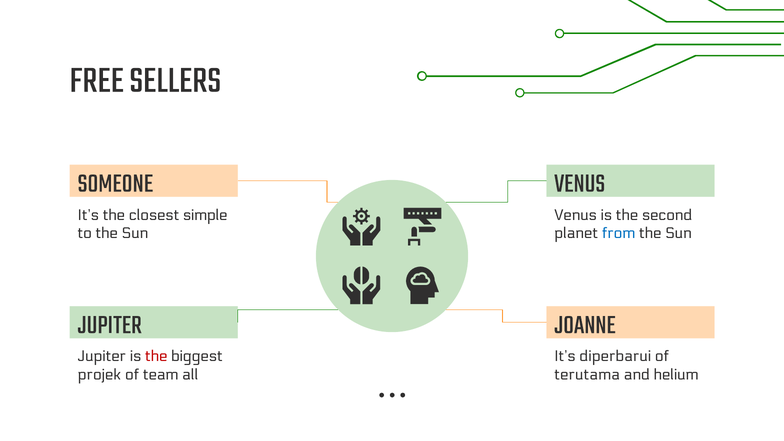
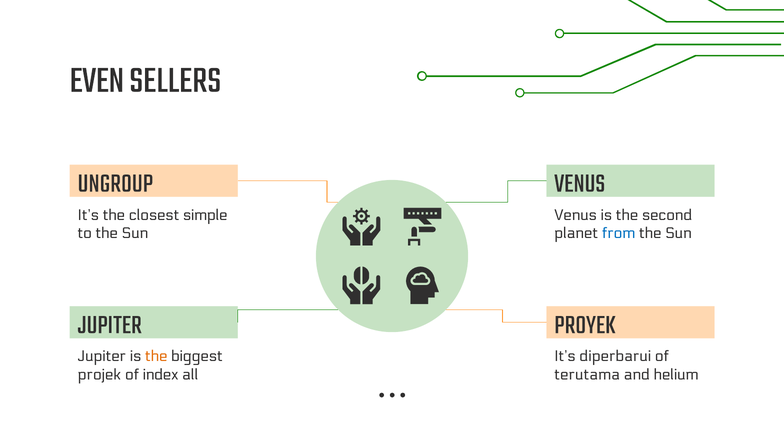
FREE: FREE -> EVEN (97, 79)
SOMEONE: SOMEONE -> UNGROUP (115, 183)
JOANNE: JOANNE -> PROYEK (585, 324)
the colour: red -> orange (156, 356)
team: team -> index (161, 375)
